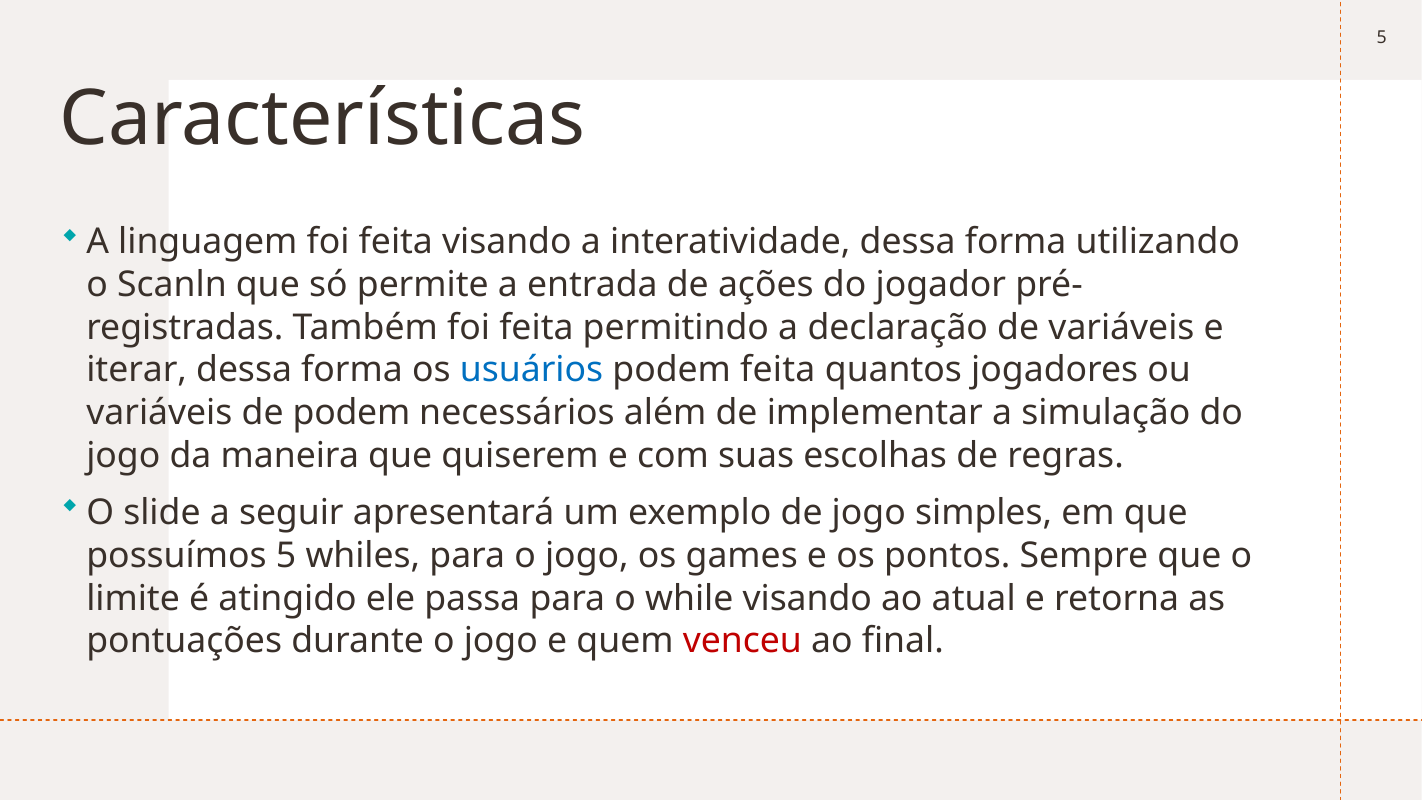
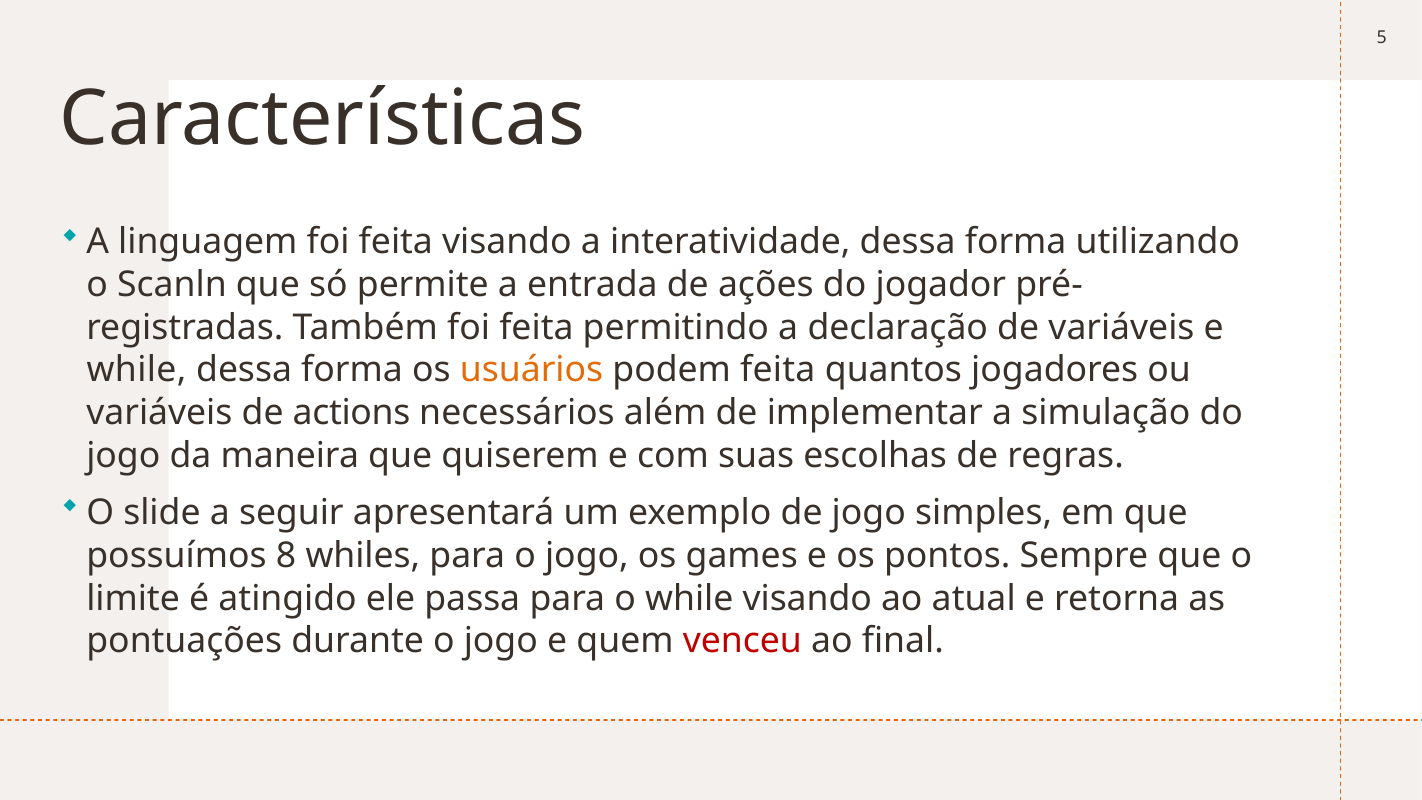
iterar: iterar -> while (136, 370)
usuários colour: blue -> orange (532, 370)
de podem: podem -> actions (352, 413)
possuímos 5: 5 -> 8 (286, 556)
